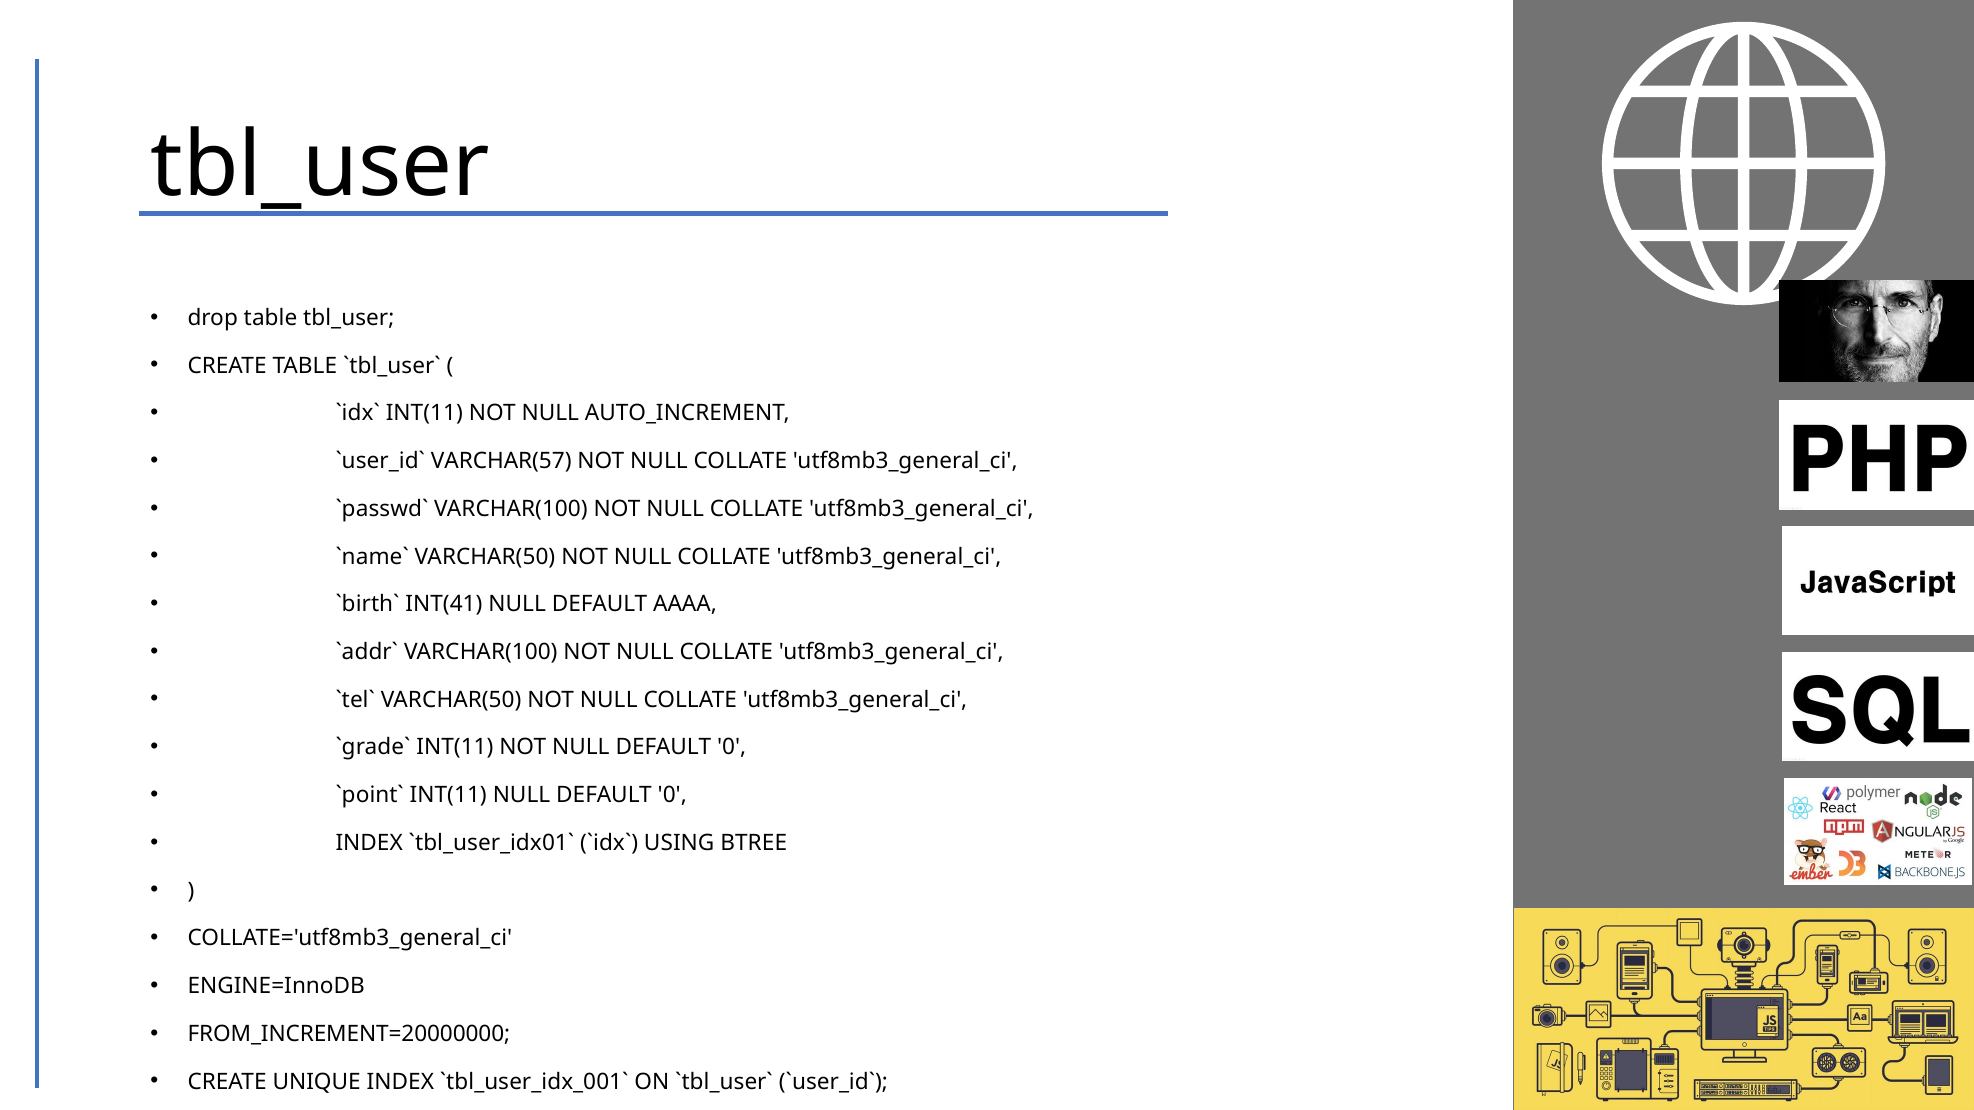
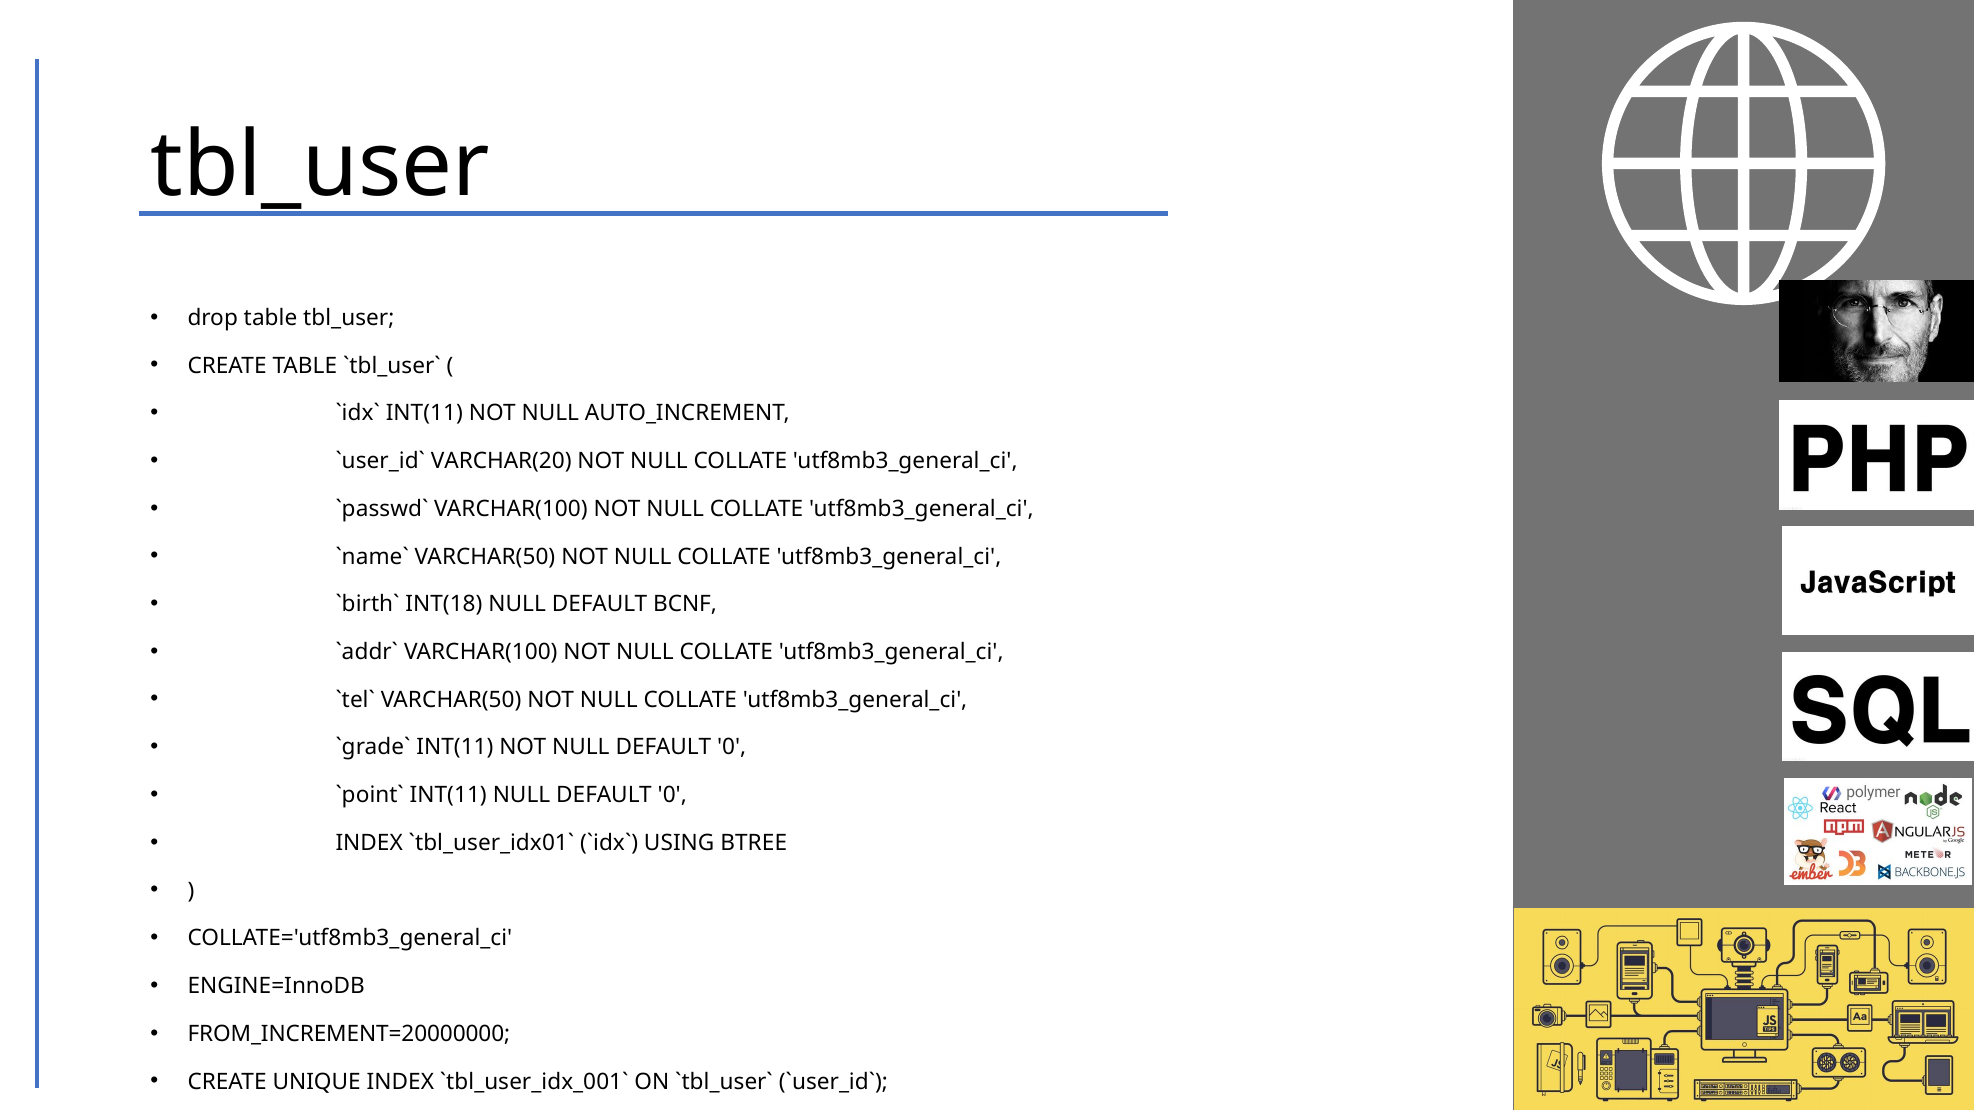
VARCHAR(57: VARCHAR(57 -> VARCHAR(20 (501, 461)
INT(41: INT(41 -> INT(18 (444, 605)
AAAA: AAAA -> BCNF (685, 605)
